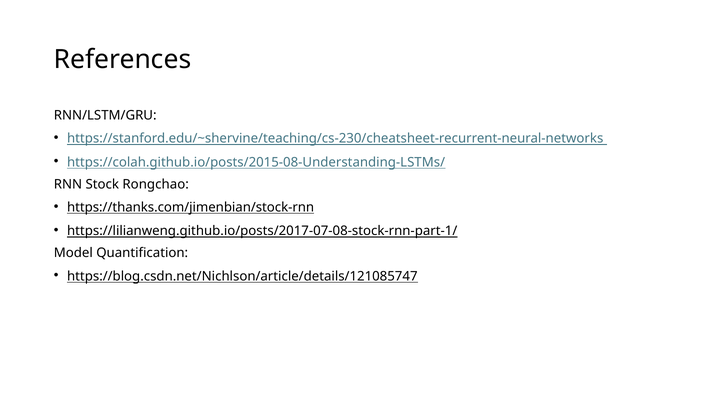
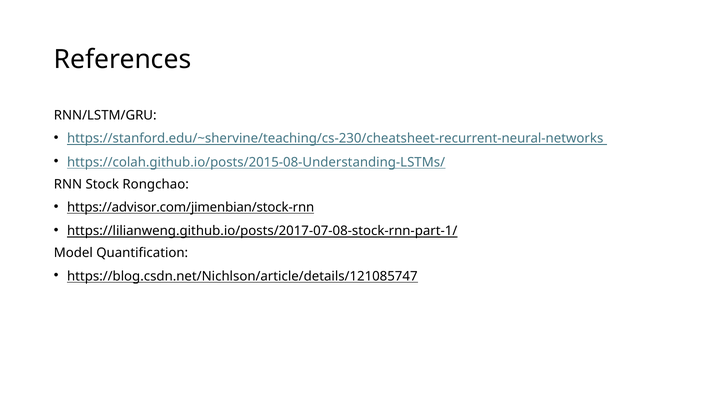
https://thanks.com/jimenbian/stock-rnn: https://thanks.com/jimenbian/stock-rnn -> https://advisor.com/jimenbian/stock-rnn (191, 207)
